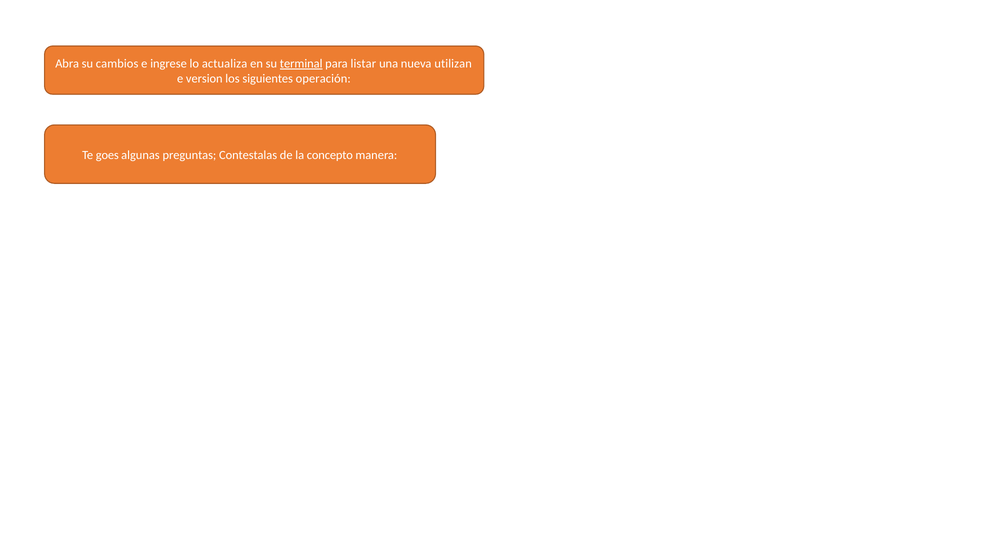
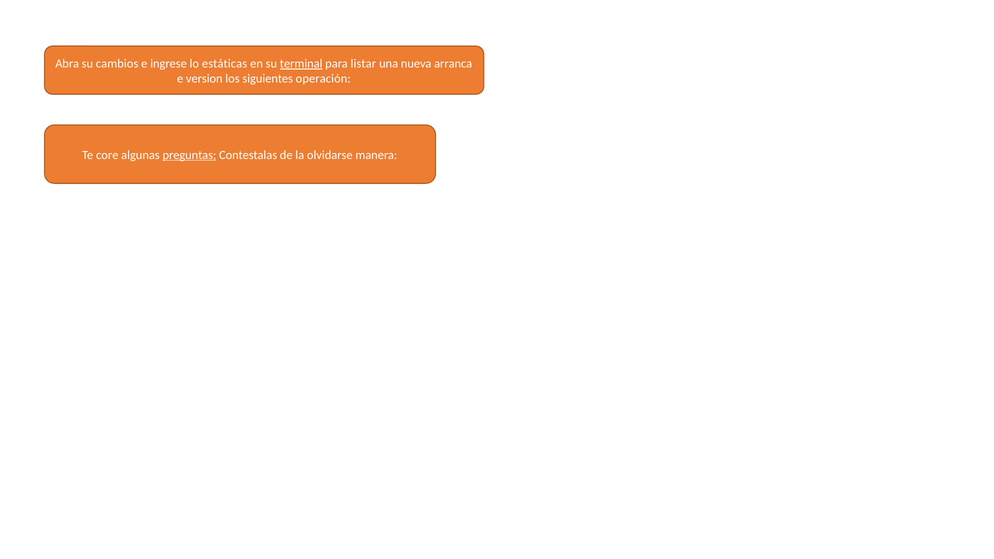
actualiza: actualiza -> estáticas (225, 64)
utilizan: utilizan -> arranca (453, 64)
goes: goes -> core (107, 155)
preguntas underline: none -> present (189, 155)
concepto: concepto -> olvidarse (330, 155)
